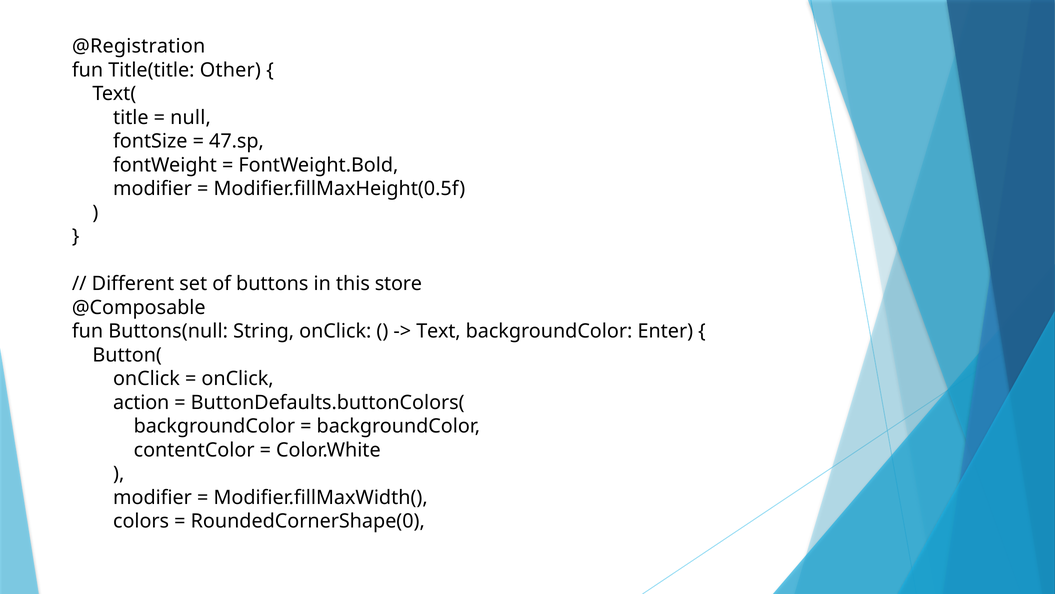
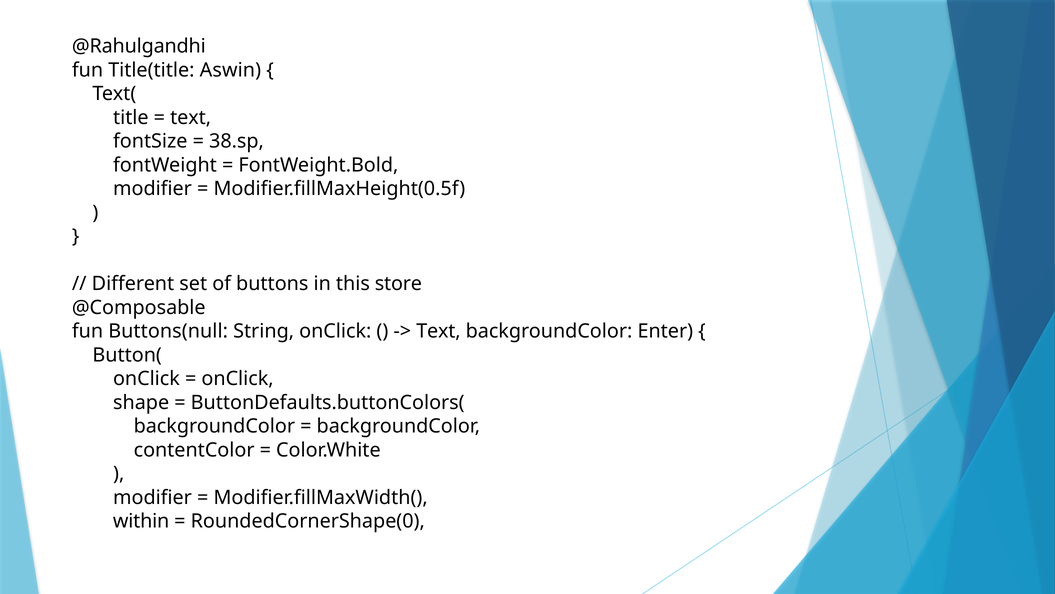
@Registration: @Registration -> @Rahulgandhi (139, 46)
Other: Other -> Aswin (230, 70)
null: null -> text (191, 117)
47.sp: 47.sp -> 38.sp (237, 141)
action: action -> shape (141, 402)
colors: colors -> within (141, 521)
